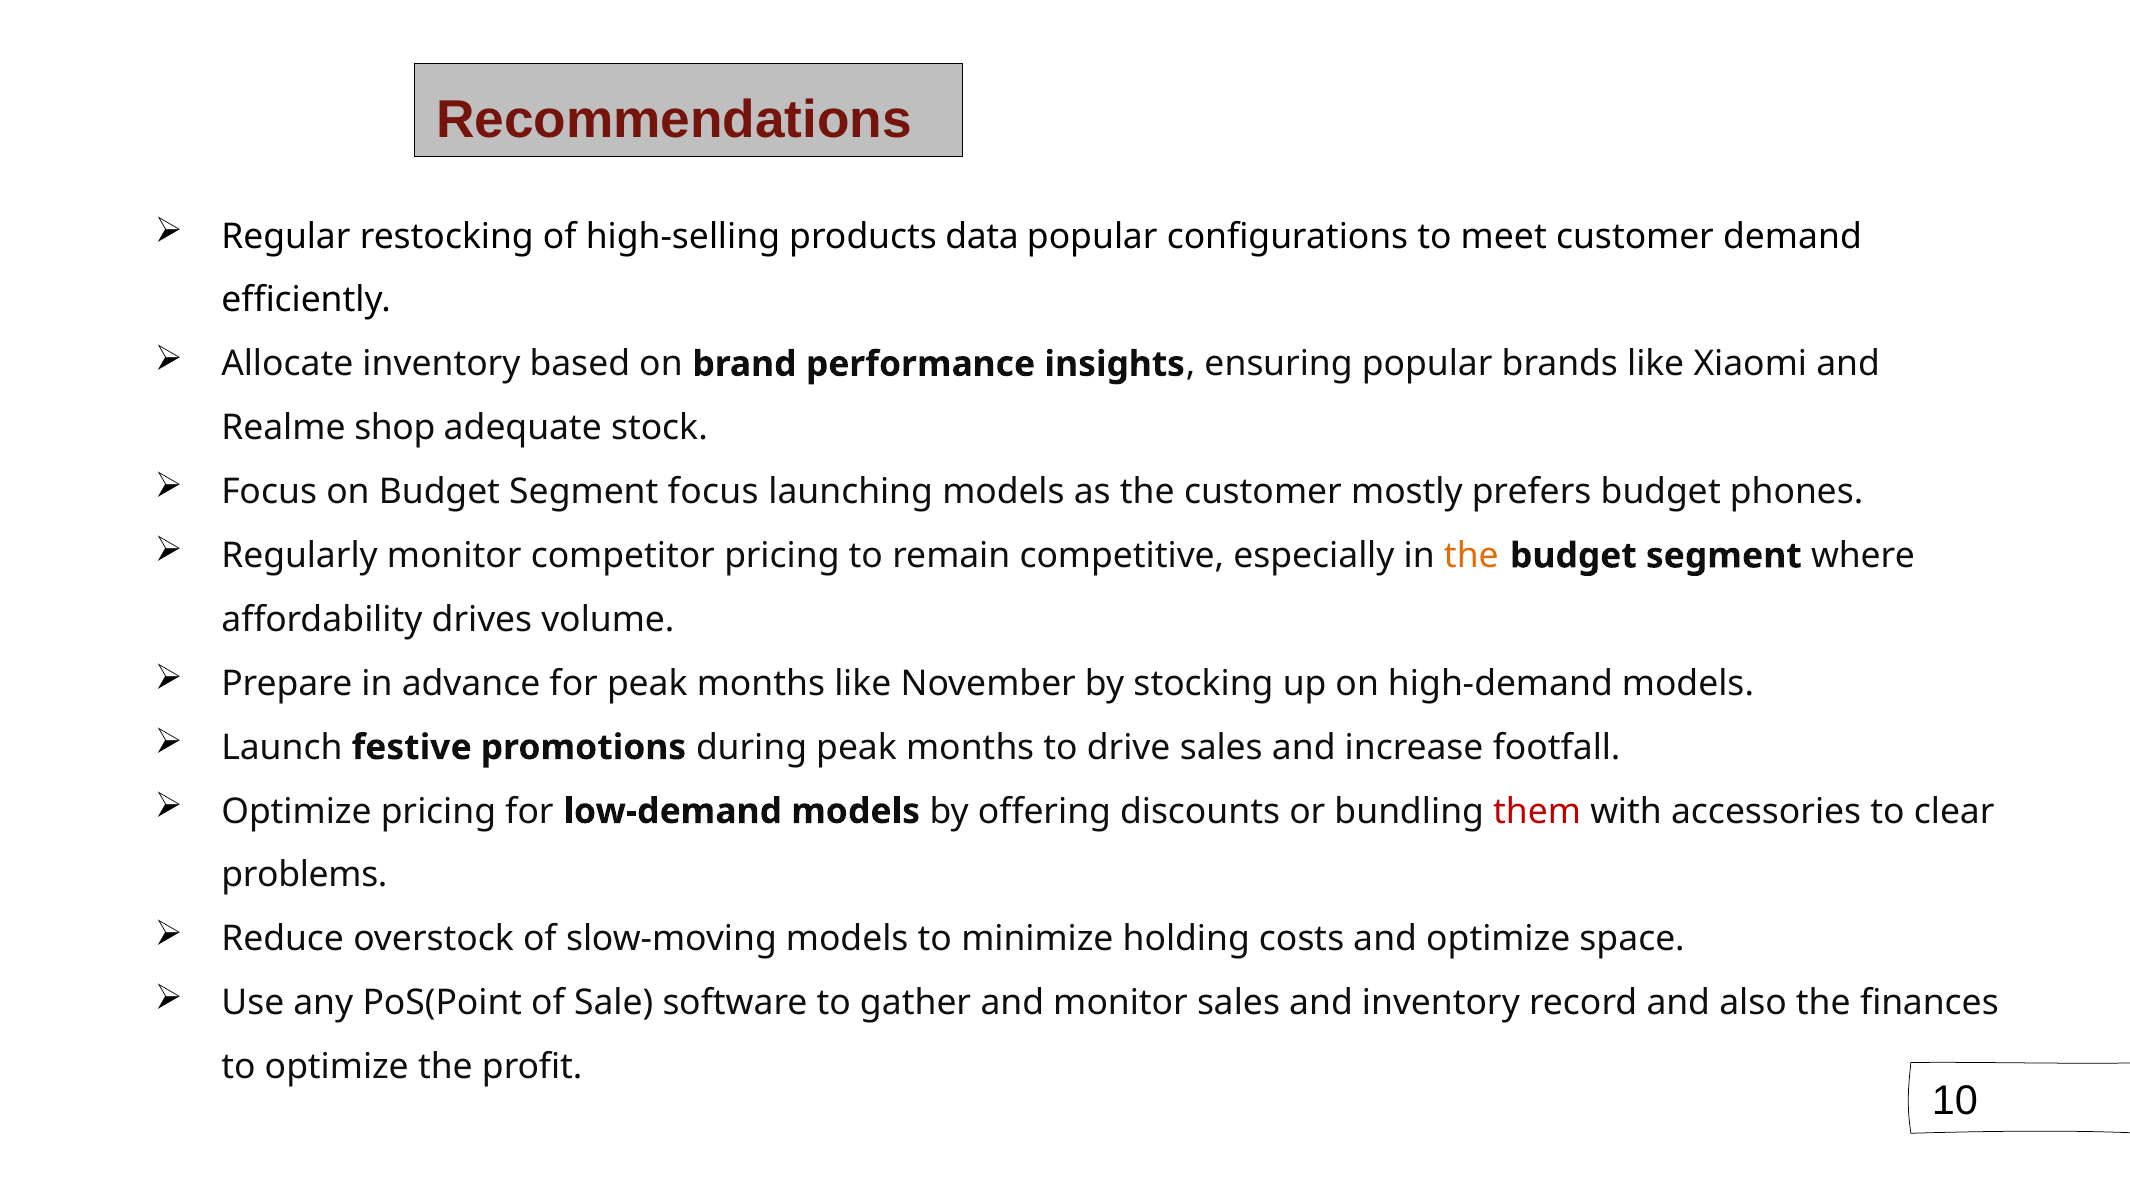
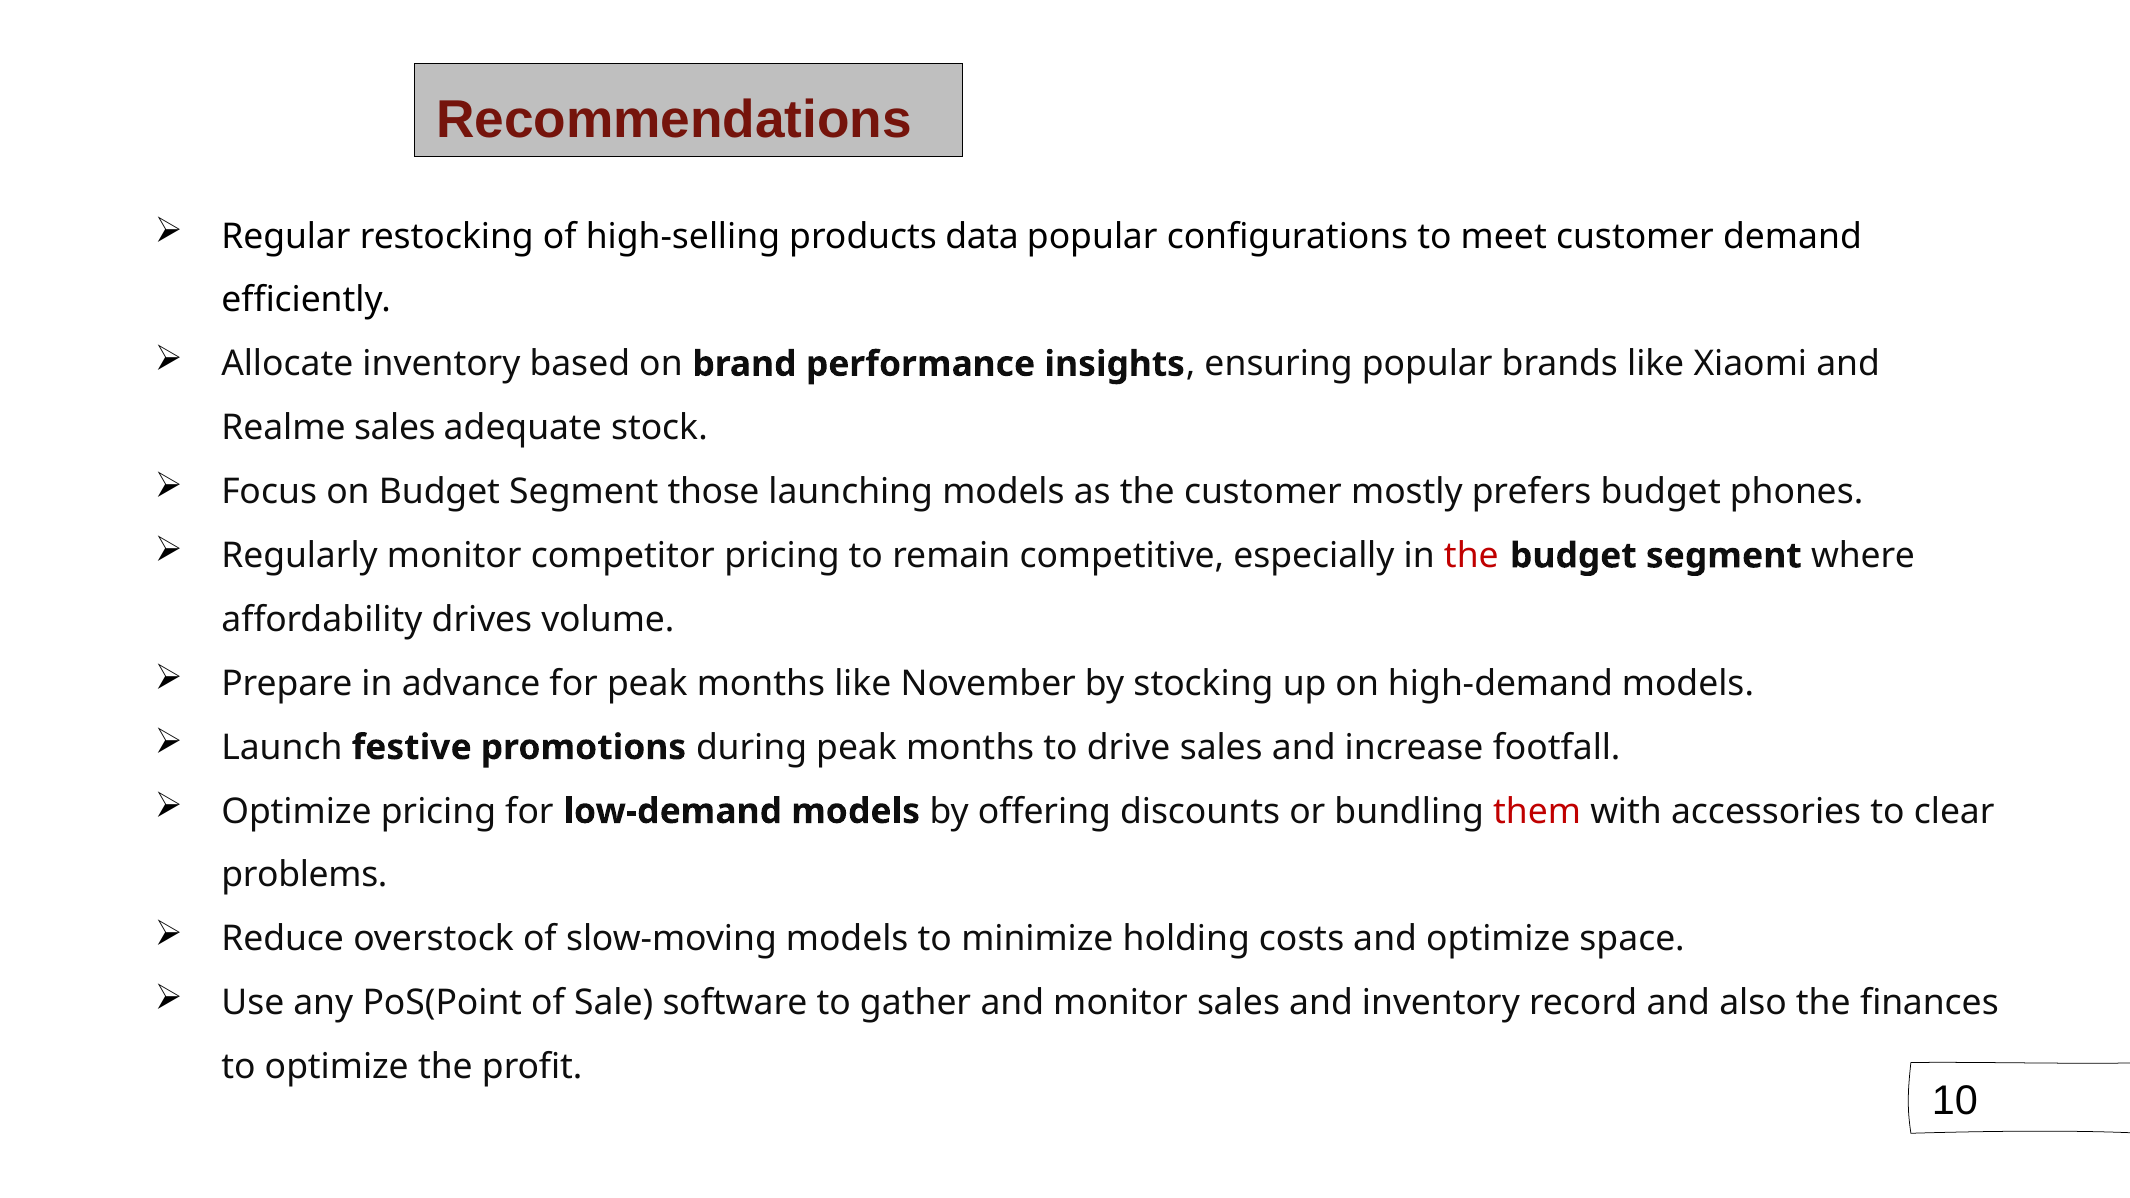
Realme shop: shop -> sales (395, 428)
Segment focus: focus -> those (714, 492)
the colour: orange -> red (1471, 556)
